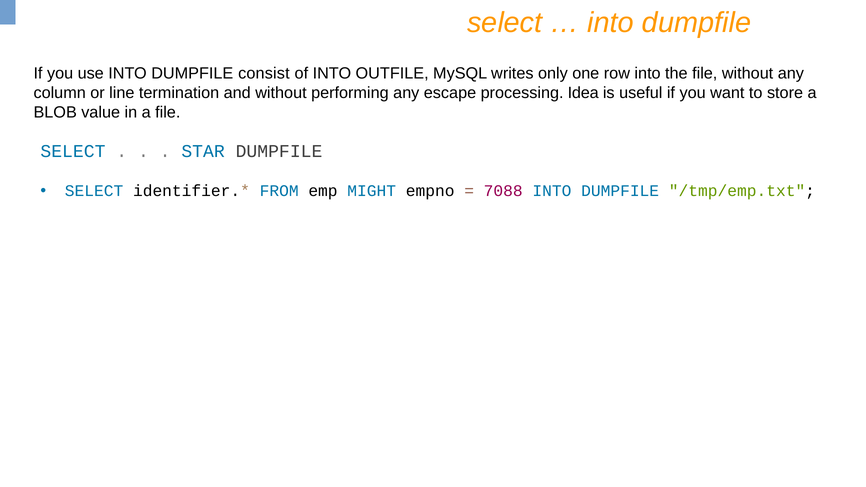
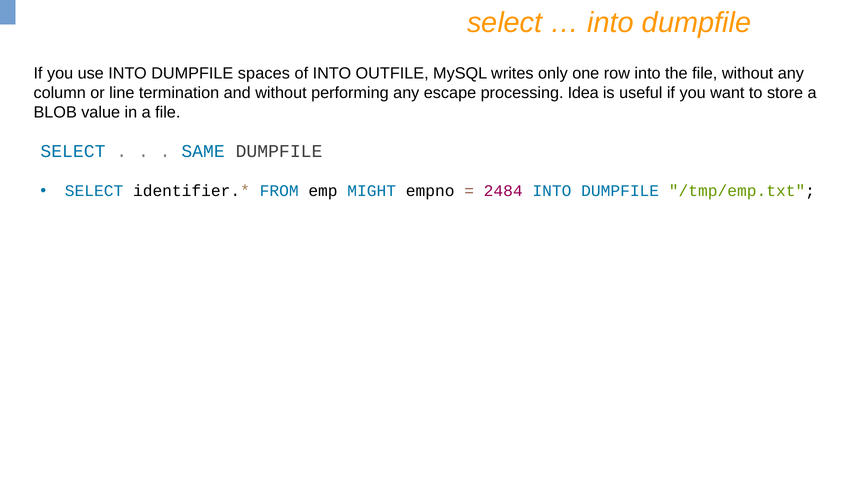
consist: consist -> spaces (264, 74)
STAR: STAR -> SAME (203, 151)
7088: 7088 -> 2484 (503, 191)
